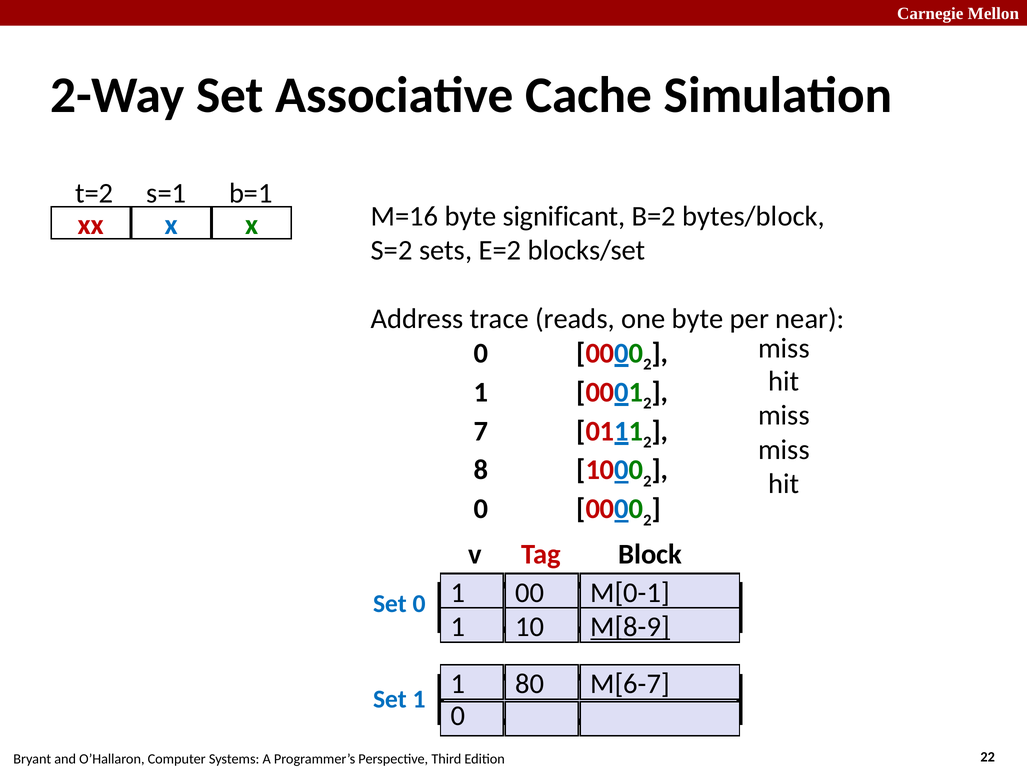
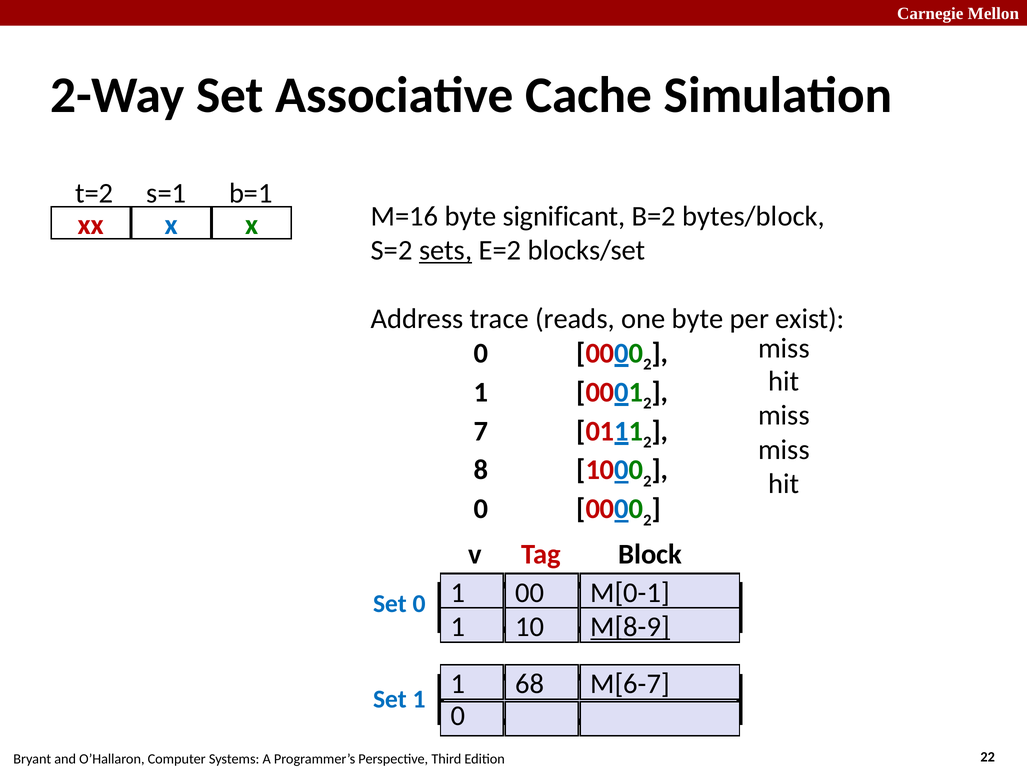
sets underline: none -> present (446, 251)
near: near -> exist (810, 319)
80: 80 -> 68 (530, 684)
